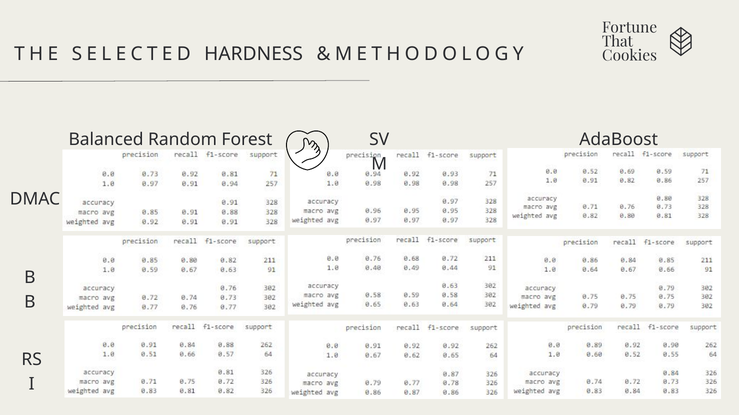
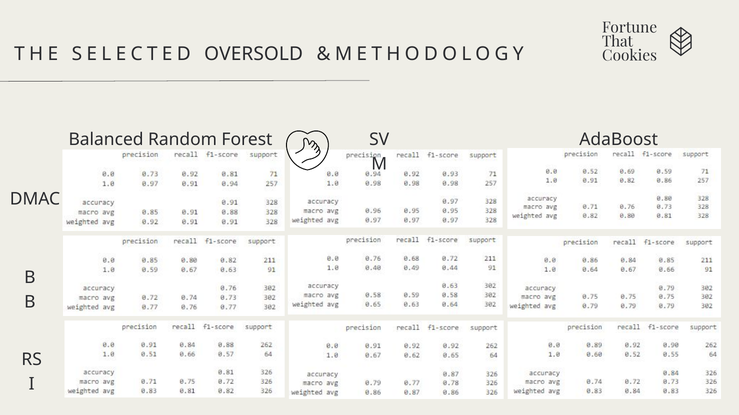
HARDNESS: HARDNESS -> OVERSOLD (254, 54)
